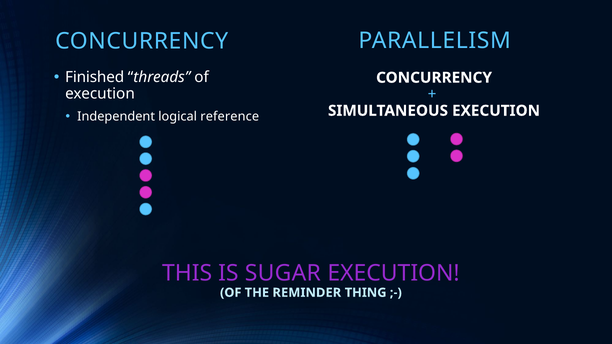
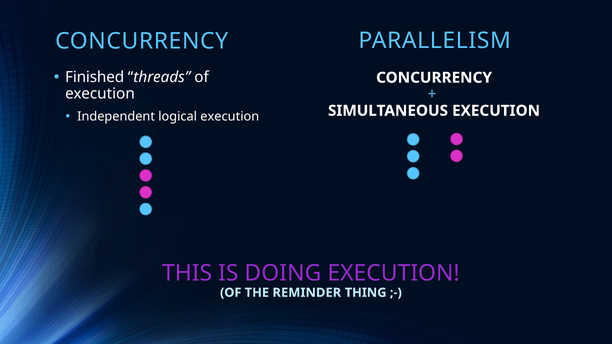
logical reference: reference -> execution (230, 117)
SUGAR: SUGAR -> DOING (283, 273)
